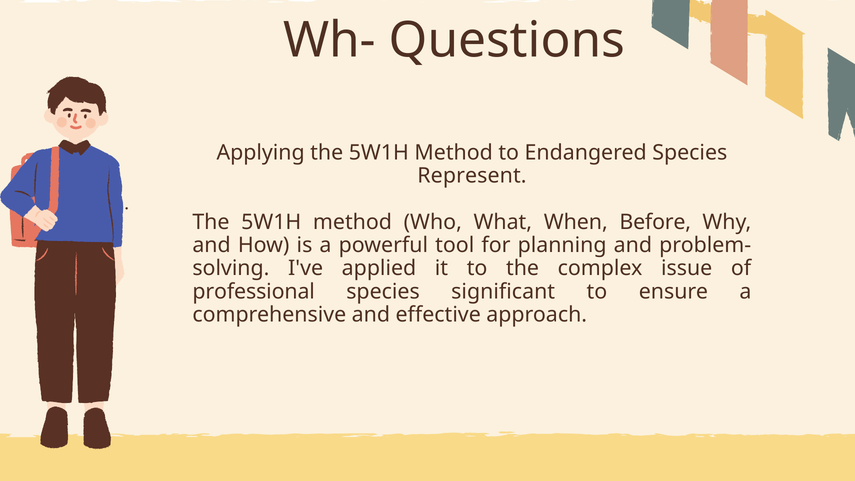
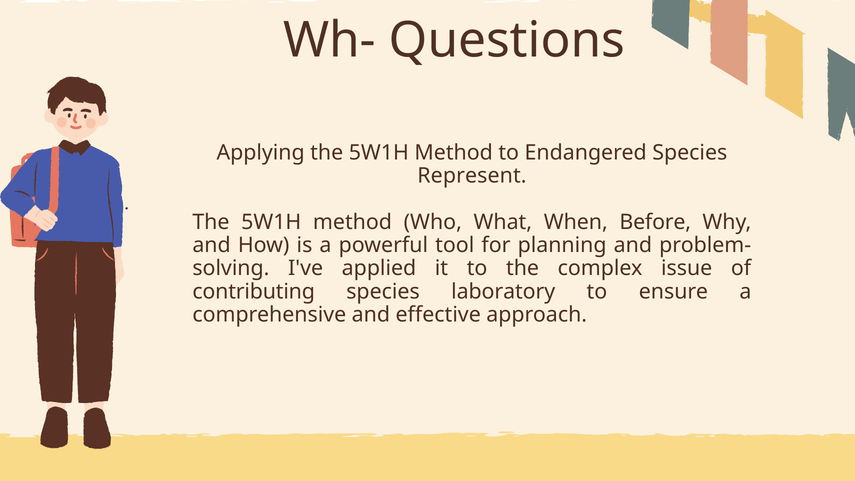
professional: professional -> contributing (254, 291)
significant: significant -> laboratory (503, 291)
